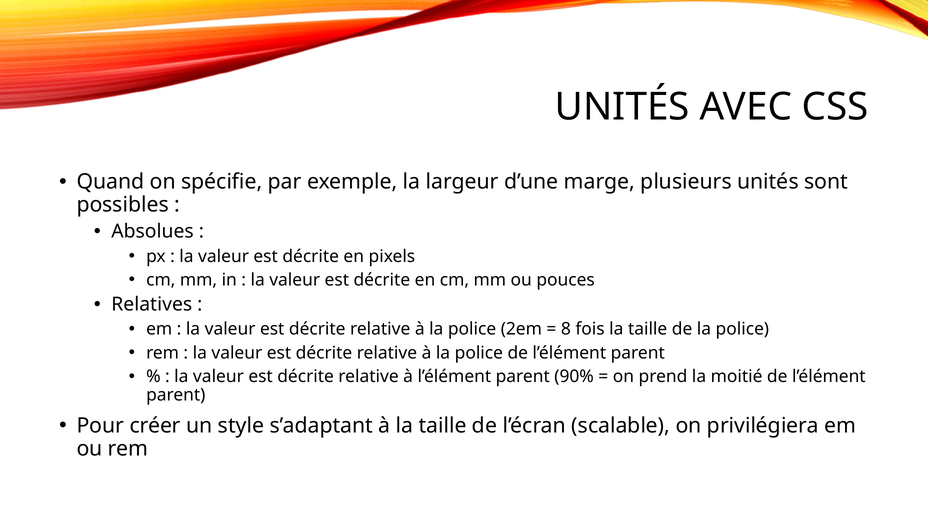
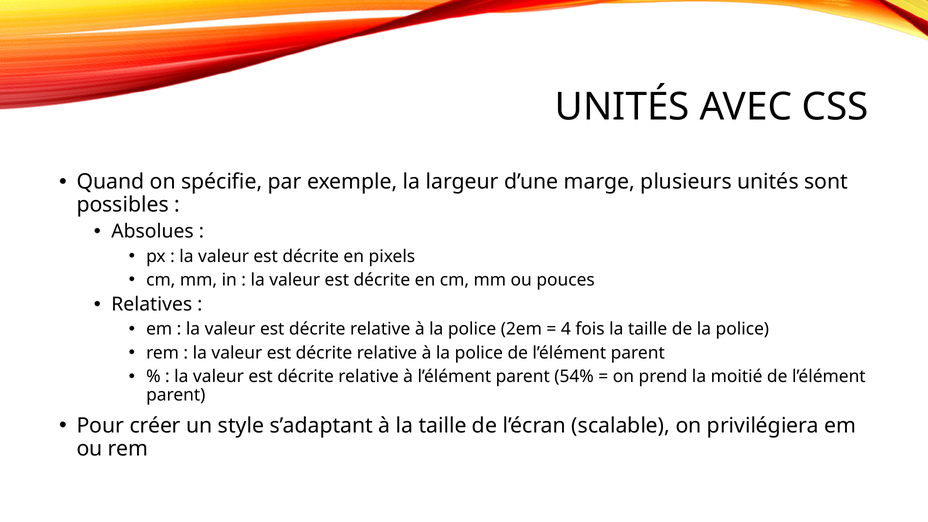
8: 8 -> 4 (566, 329)
90%: 90% -> 54% (574, 376)
